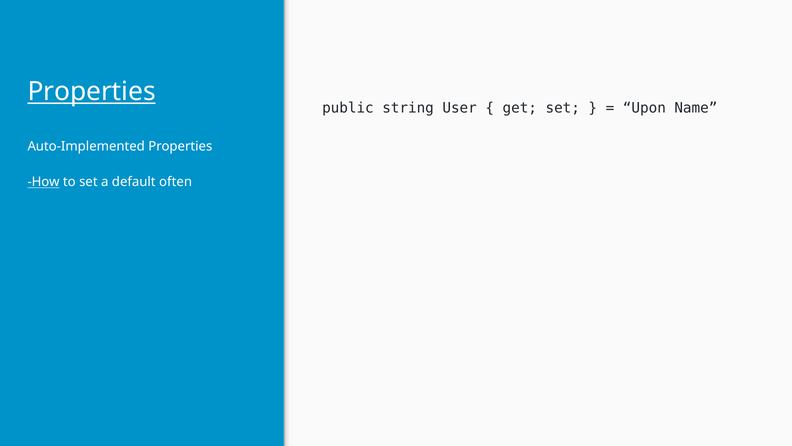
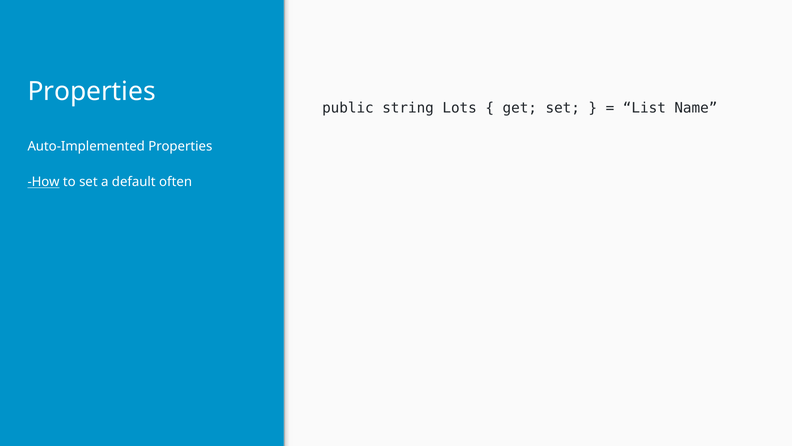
Properties underline: present -> none (92, 92)
User: User -> Lots (460, 108)
Upon: Upon -> List (644, 108)
